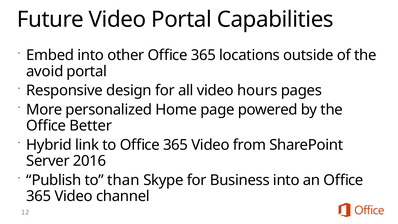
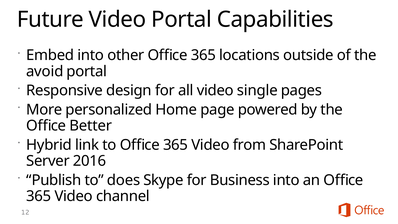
hours: hours -> single (257, 90)
than: than -> does (124, 180)
